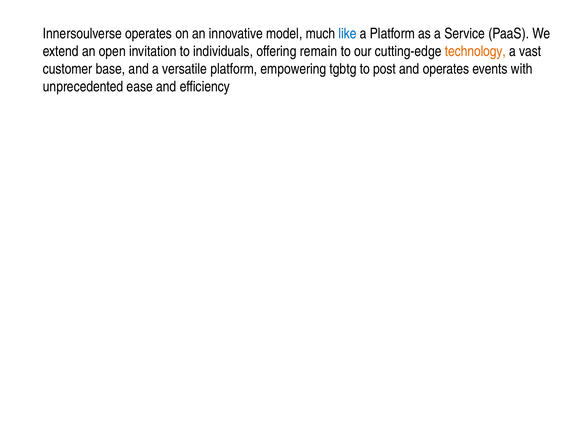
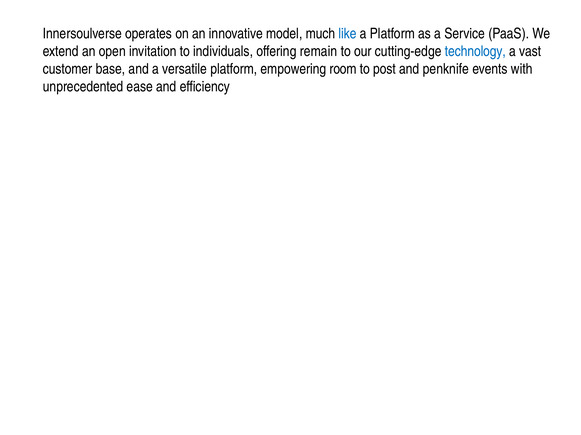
technology colour: orange -> blue (475, 51)
tgbtg: tgbtg -> room (343, 69)
and operates: operates -> penknife (446, 69)
